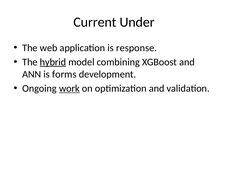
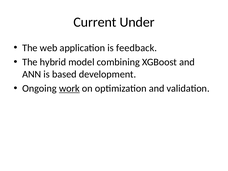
response: response -> feedback (137, 48)
hybrid underline: present -> none (53, 62)
forms: forms -> based (64, 74)
